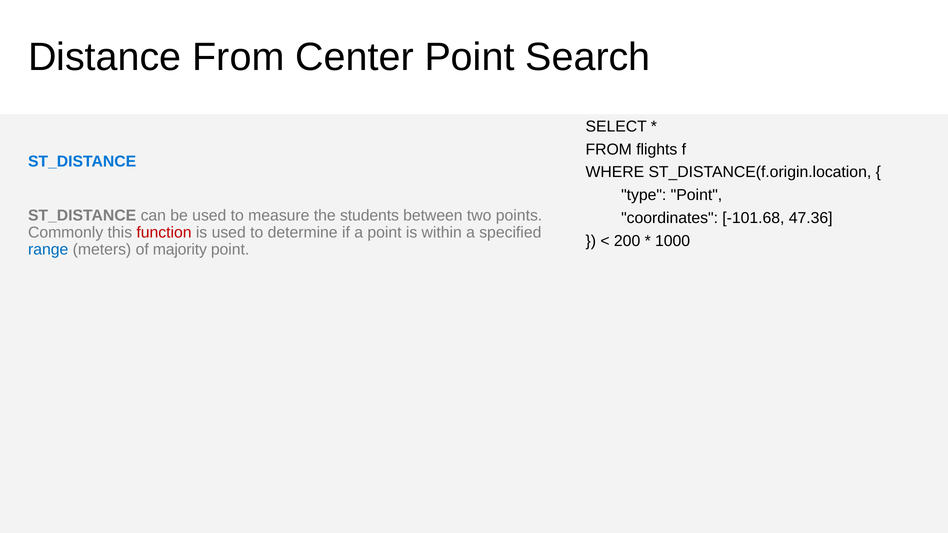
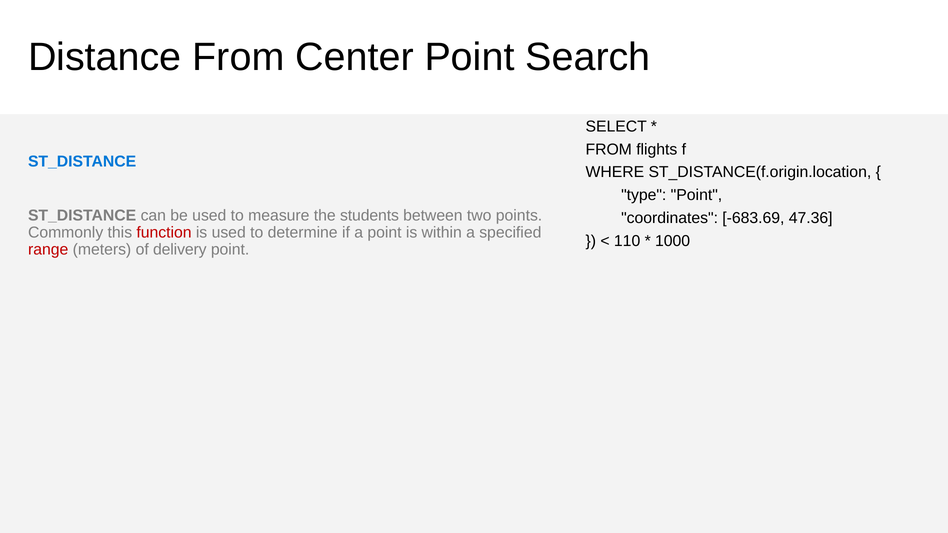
-101.68: -101.68 -> -683.69 (753, 218)
200: 200 -> 110 (627, 241)
range colour: blue -> red (48, 250)
majority: majority -> delivery (180, 250)
